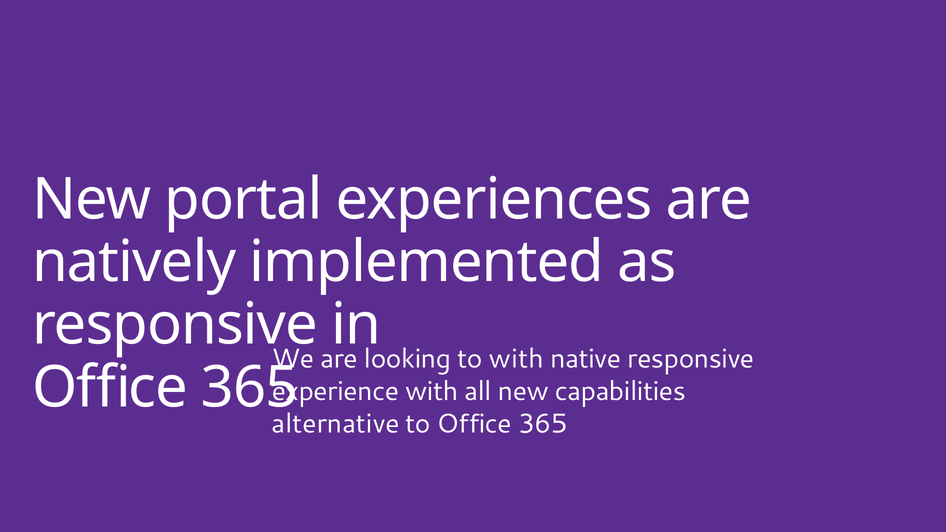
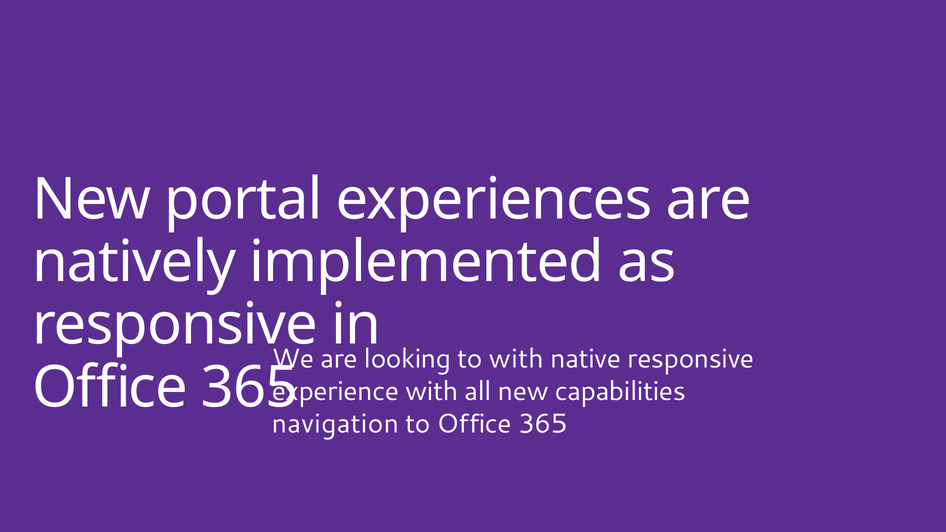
alternative: alternative -> navigation (335, 424)
